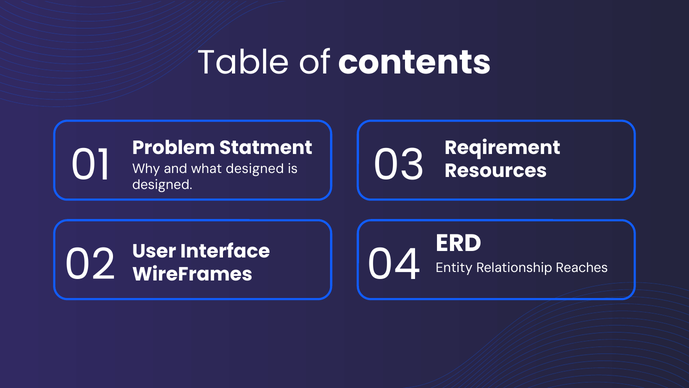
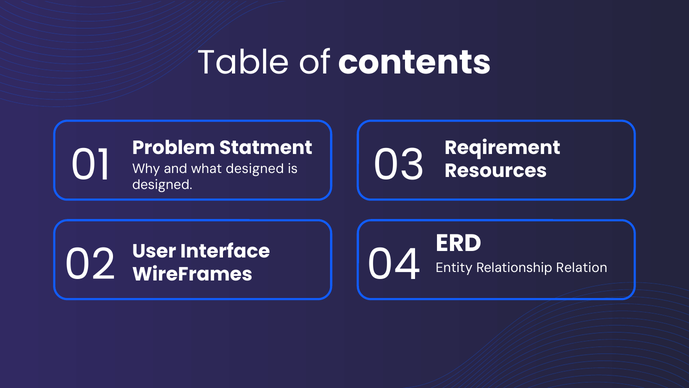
Reaches: Reaches -> Relation (582, 267)
